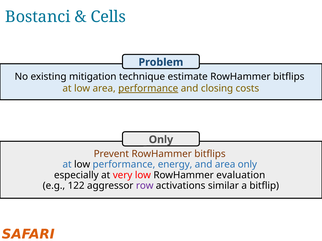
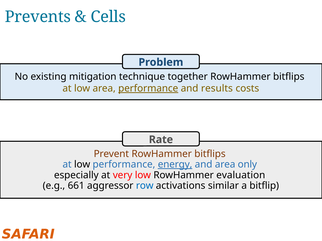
Bostanci: Bostanci -> Prevents (38, 17)
estimate: estimate -> together (188, 77)
closing: closing -> results (217, 89)
Only: Only -> Rate (161, 140)
energy underline: none -> present (175, 165)
122: 122 -> 661 (76, 186)
row colour: purple -> blue (145, 186)
